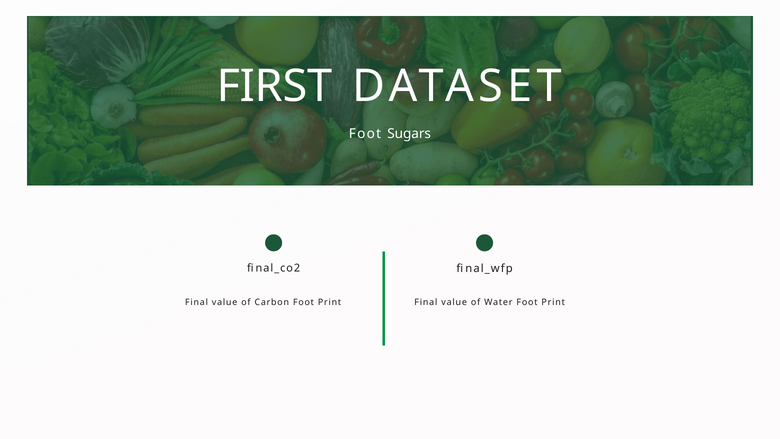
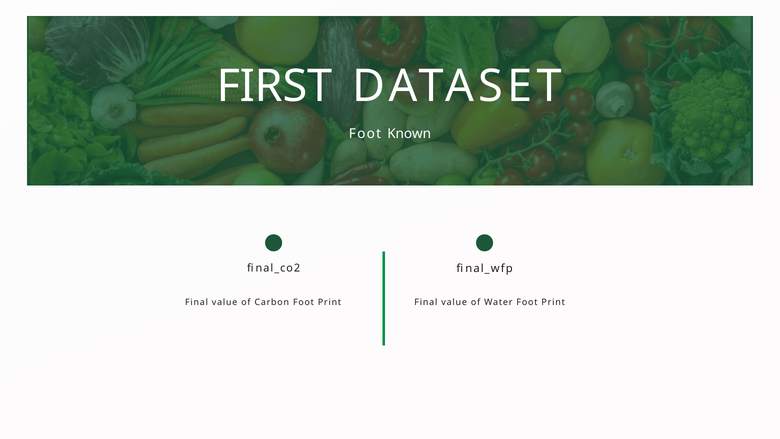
Sugars: Sugars -> Known (409, 134)
